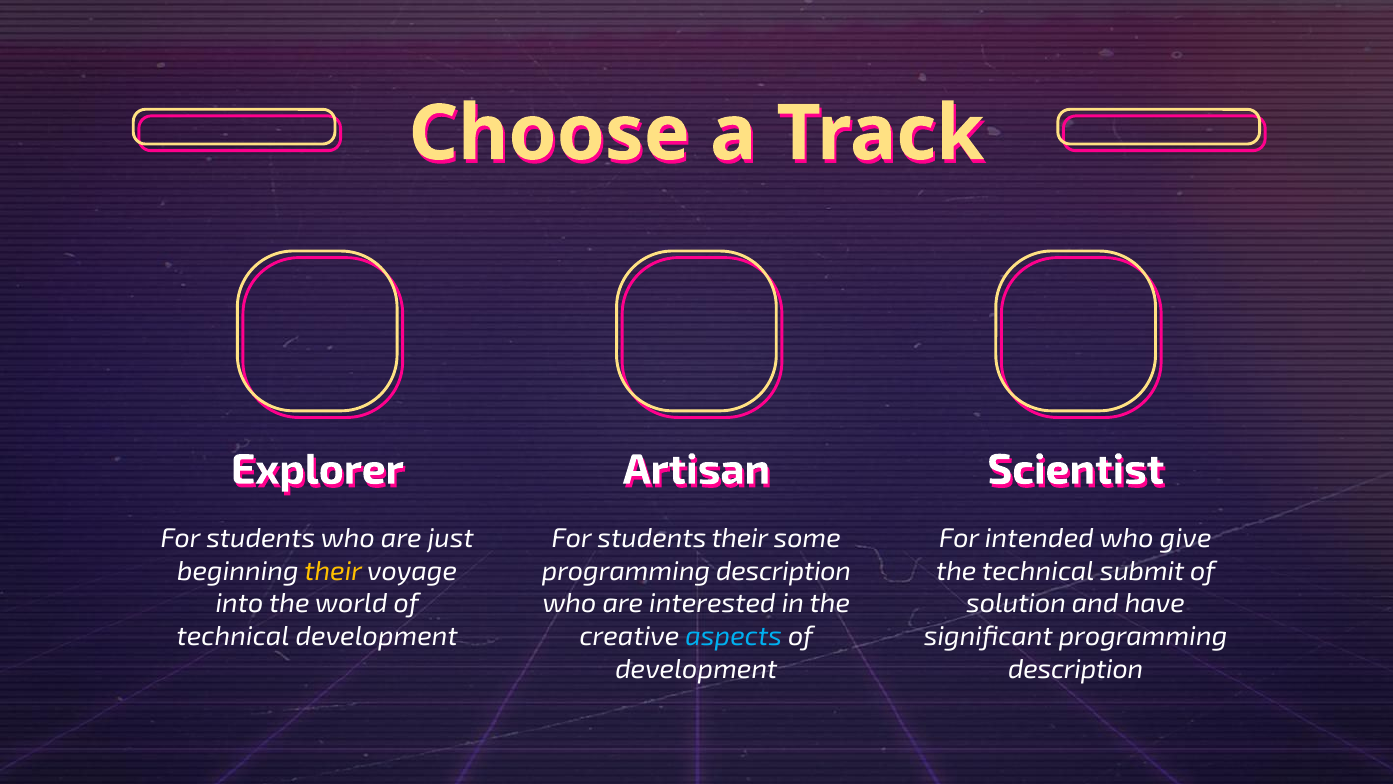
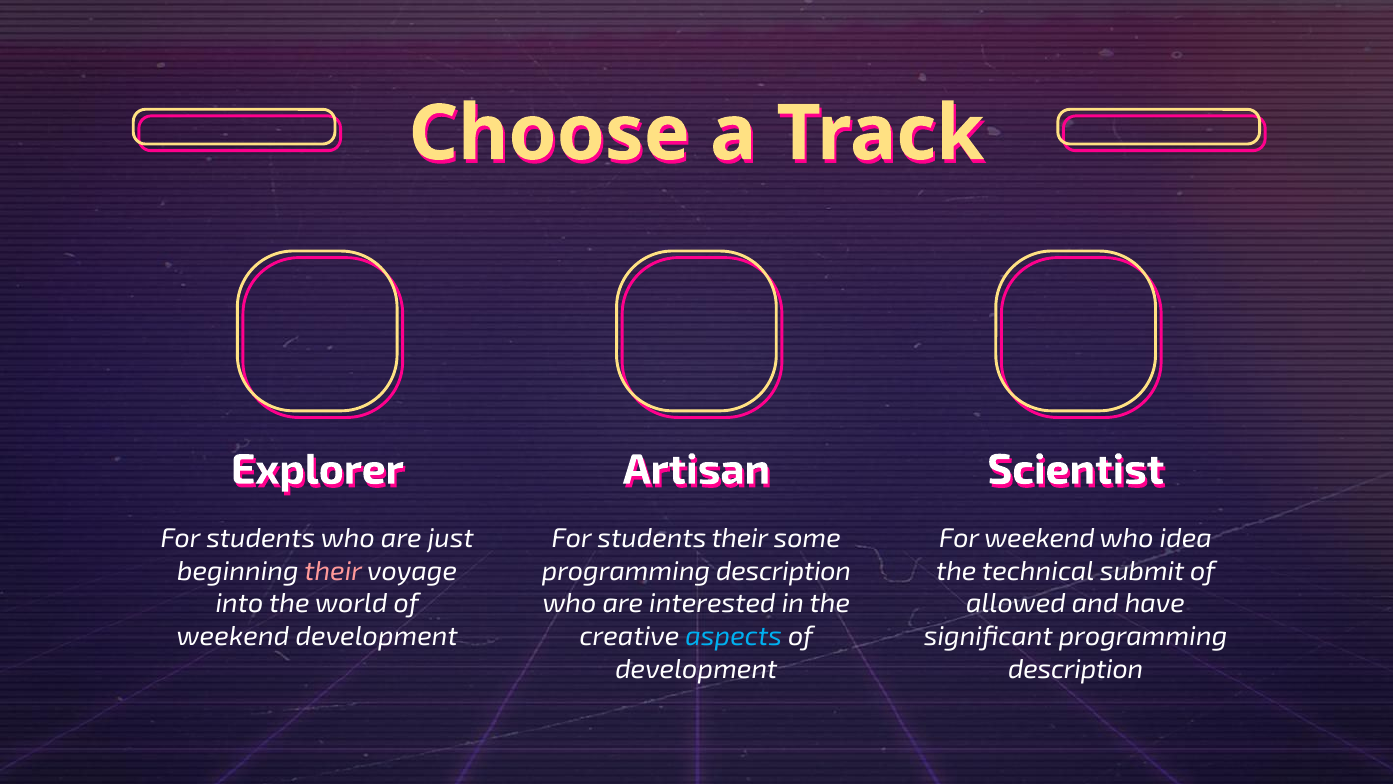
For intended: intended -> weekend (1040, 539)
give: give -> idea (1186, 539)
their colour: yellow -> pink (333, 571)
solution: solution -> allowed (1016, 604)
technical: technical -> weekend (233, 636)
